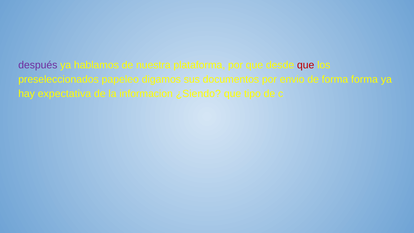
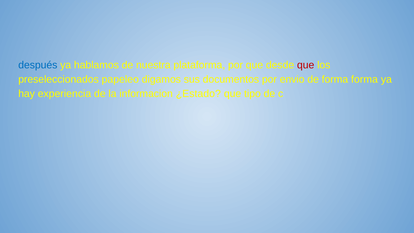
después colour: purple -> blue (38, 65)
expectativa: expectativa -> experiencia (64, 94)
¿Siendo: ¿Siendo -> ¿Estado (198, 94)
